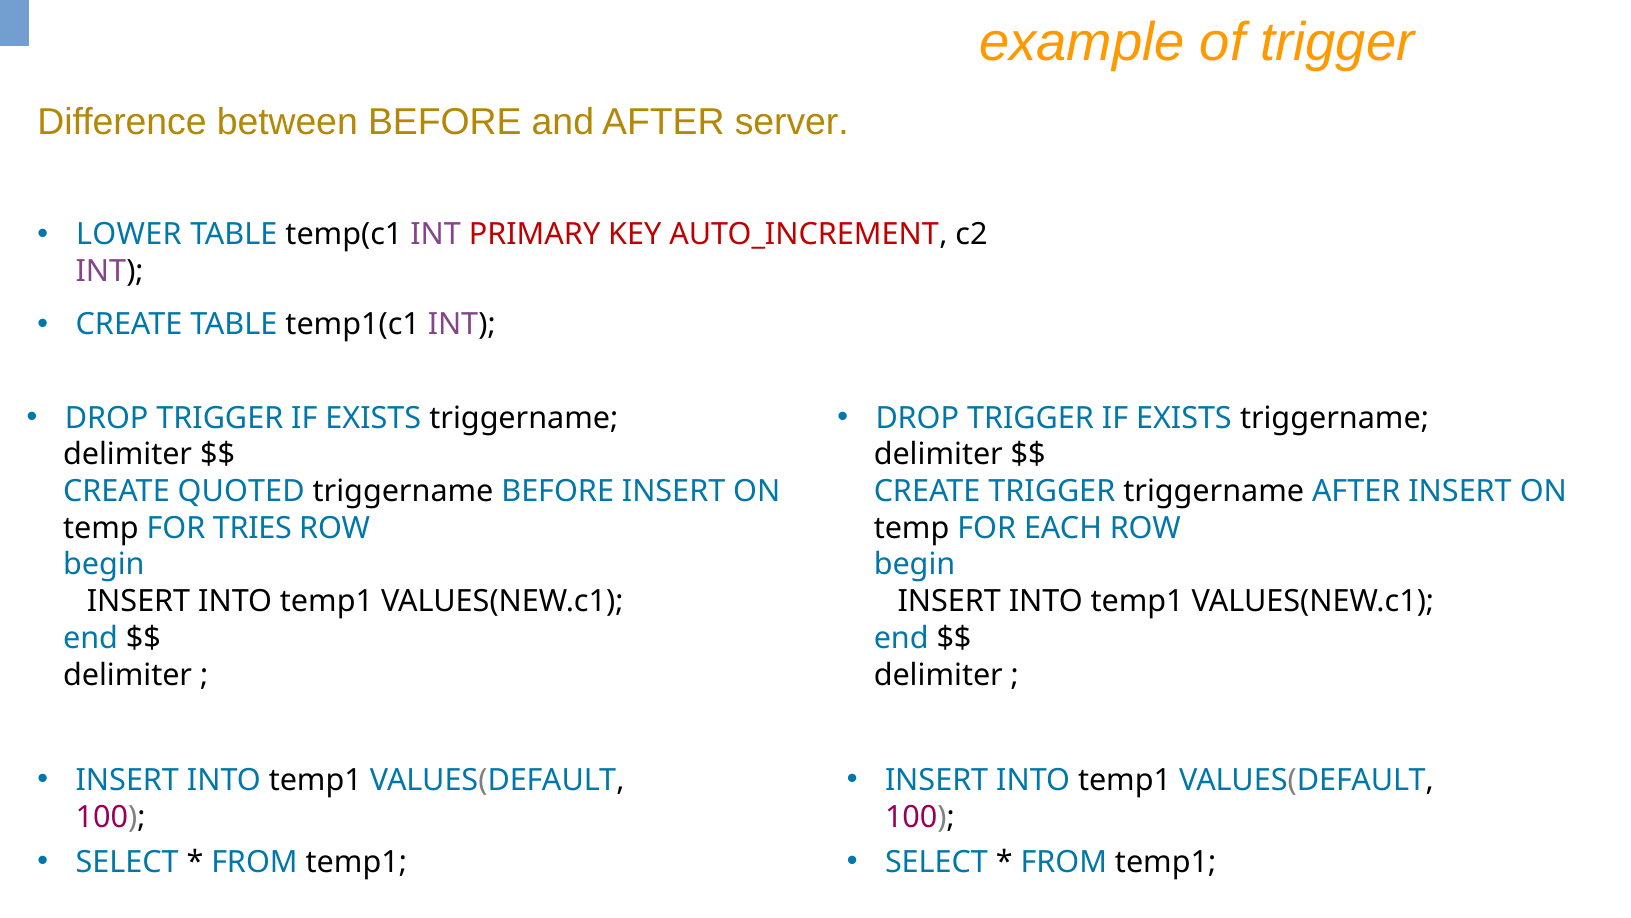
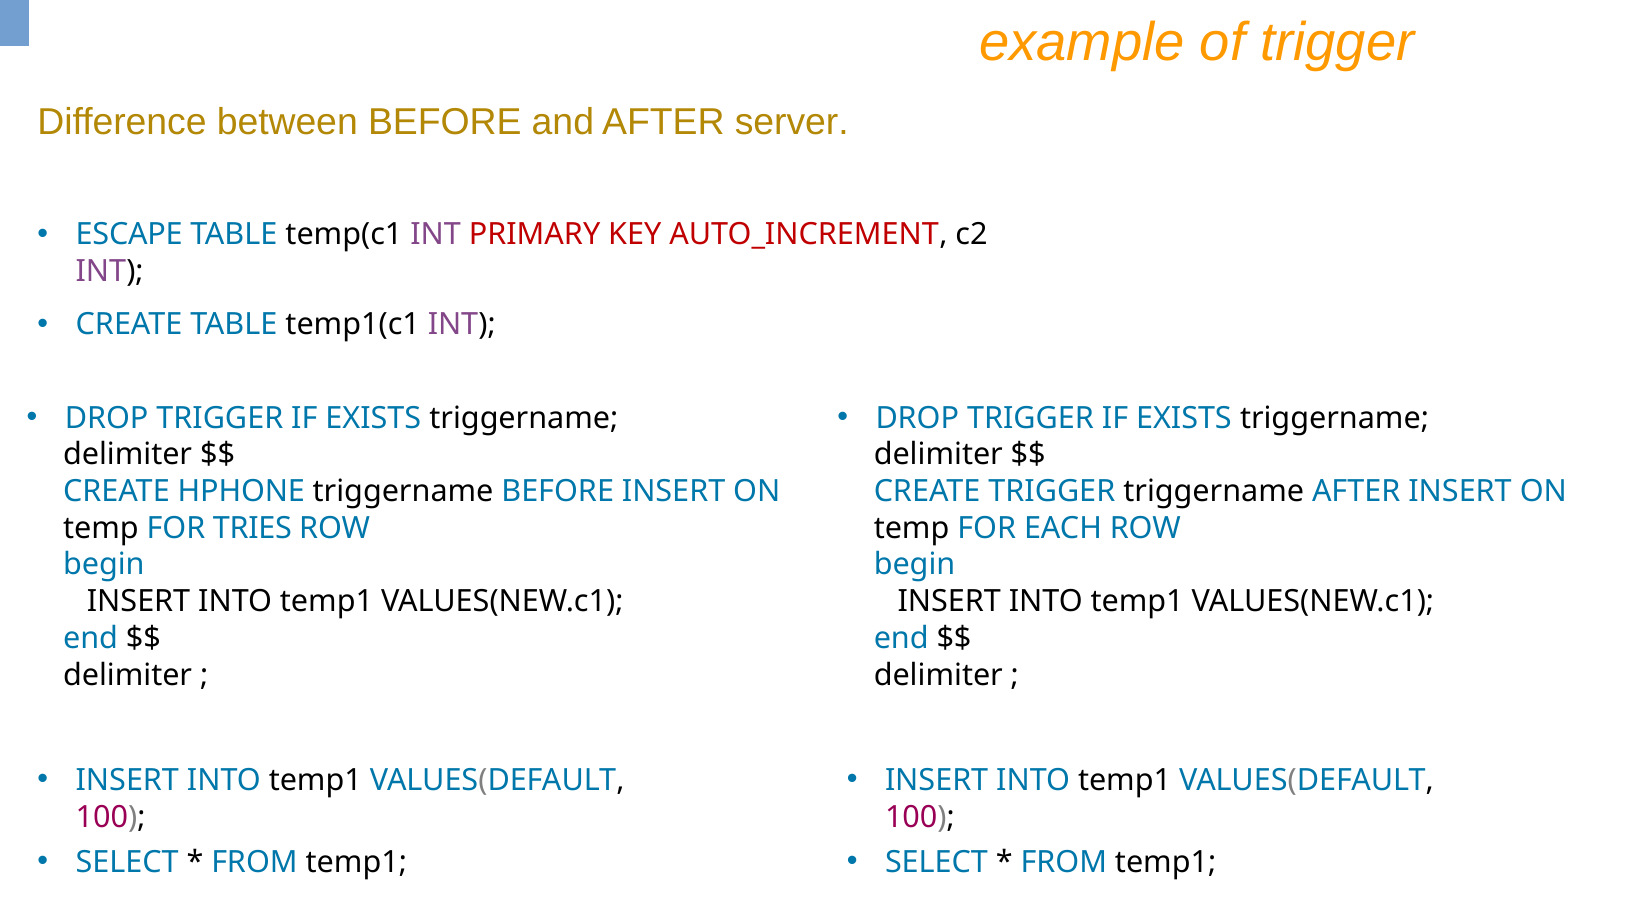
LOWER: LOWER -> ESCAPE (129, 235)
QUOTED: QUOTED -> HPHONE (241, 491)
